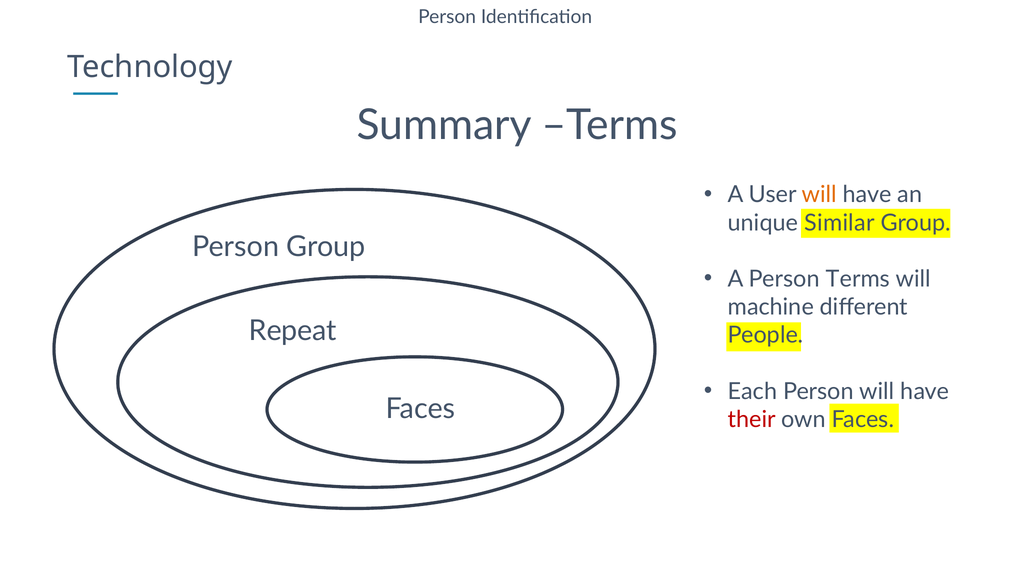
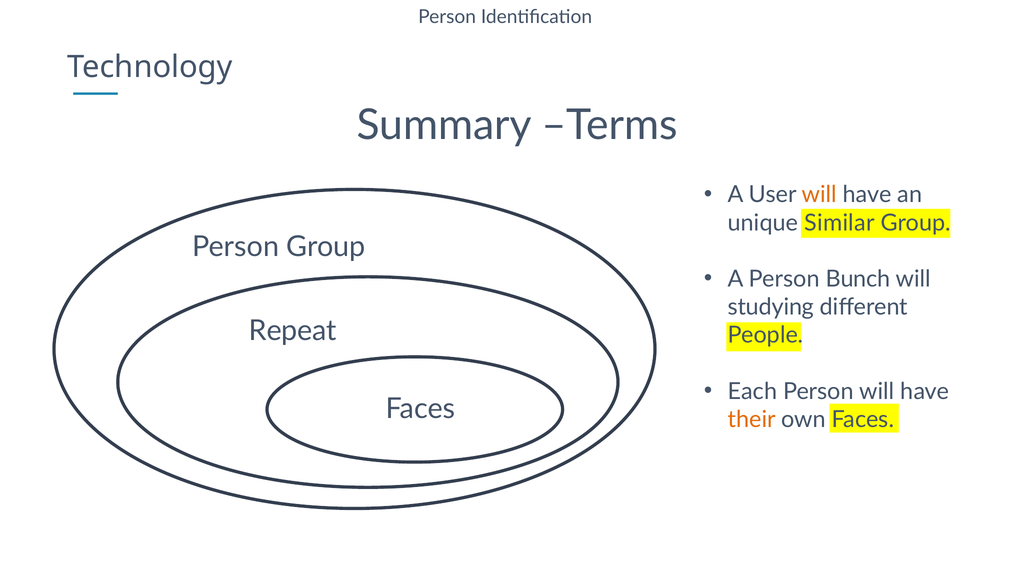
Person Terms: Terms -> Bunch (858, 279)
machine: machine -> studying (771, 307)
their colour: red -> orange (752, 420)
